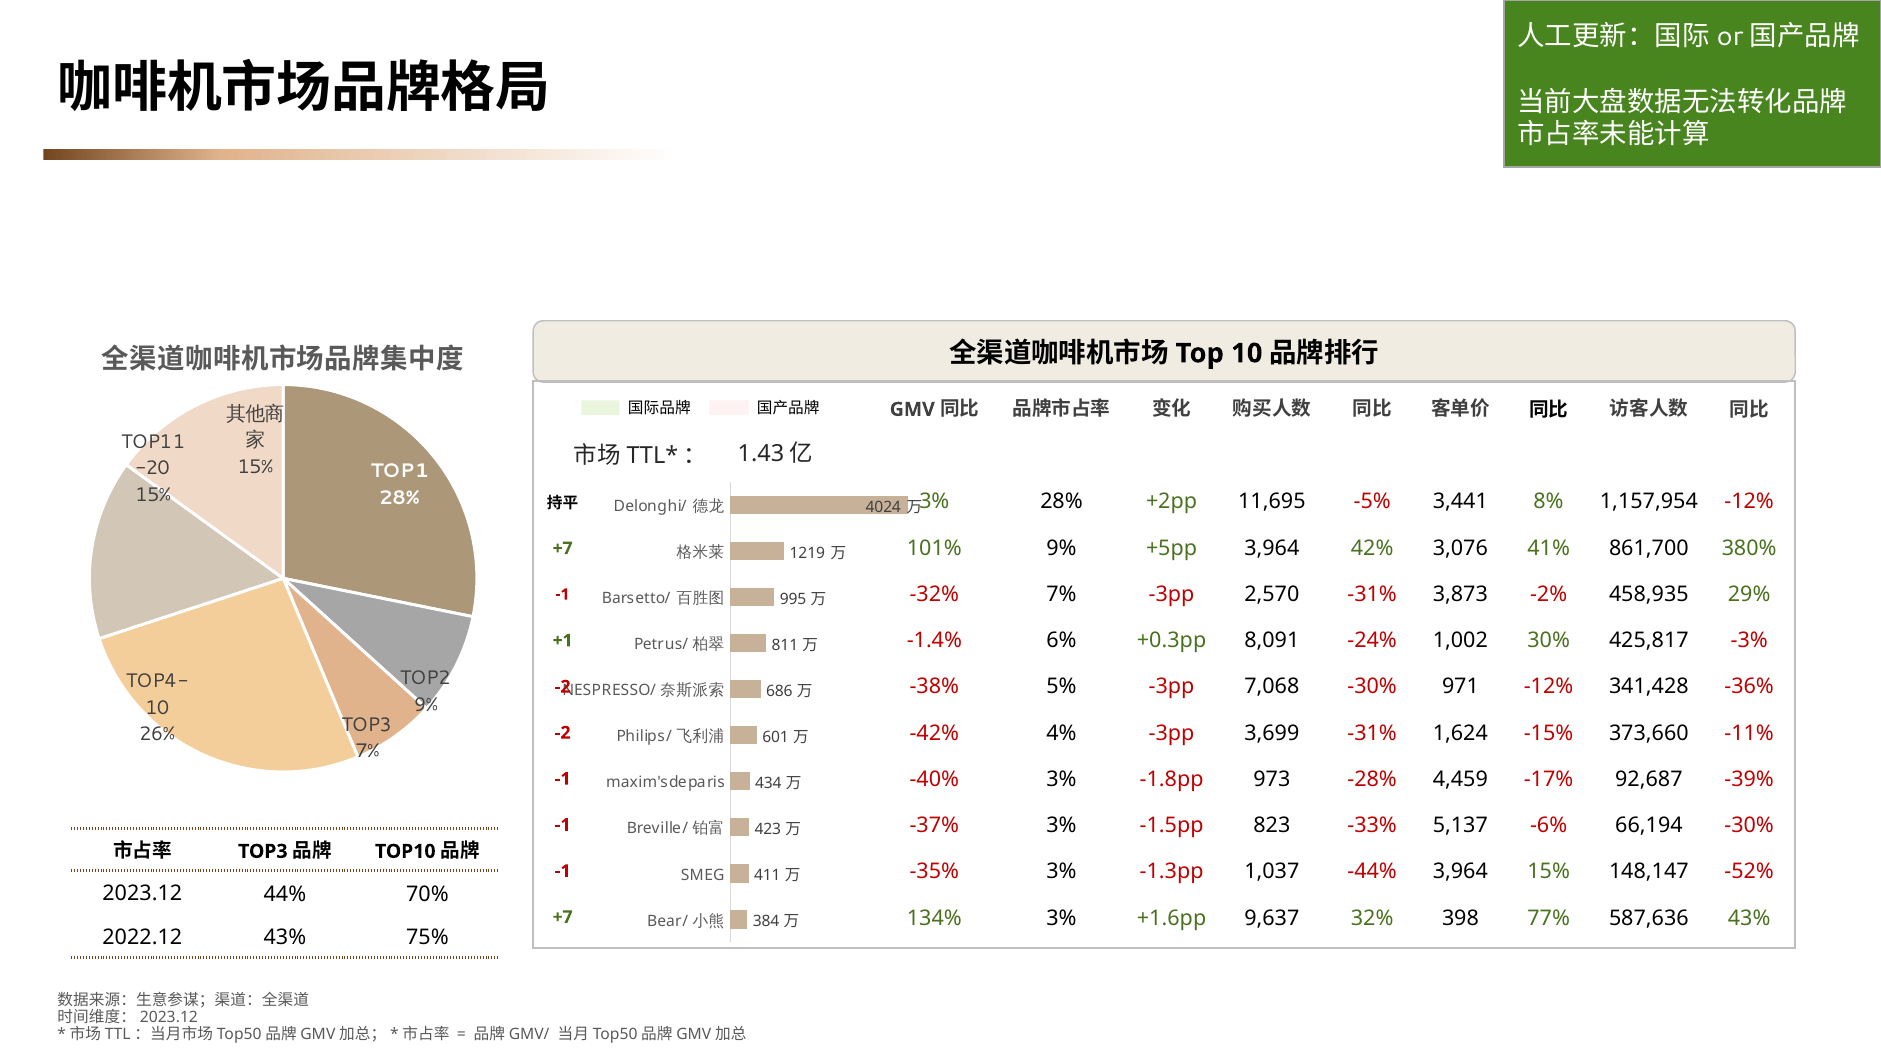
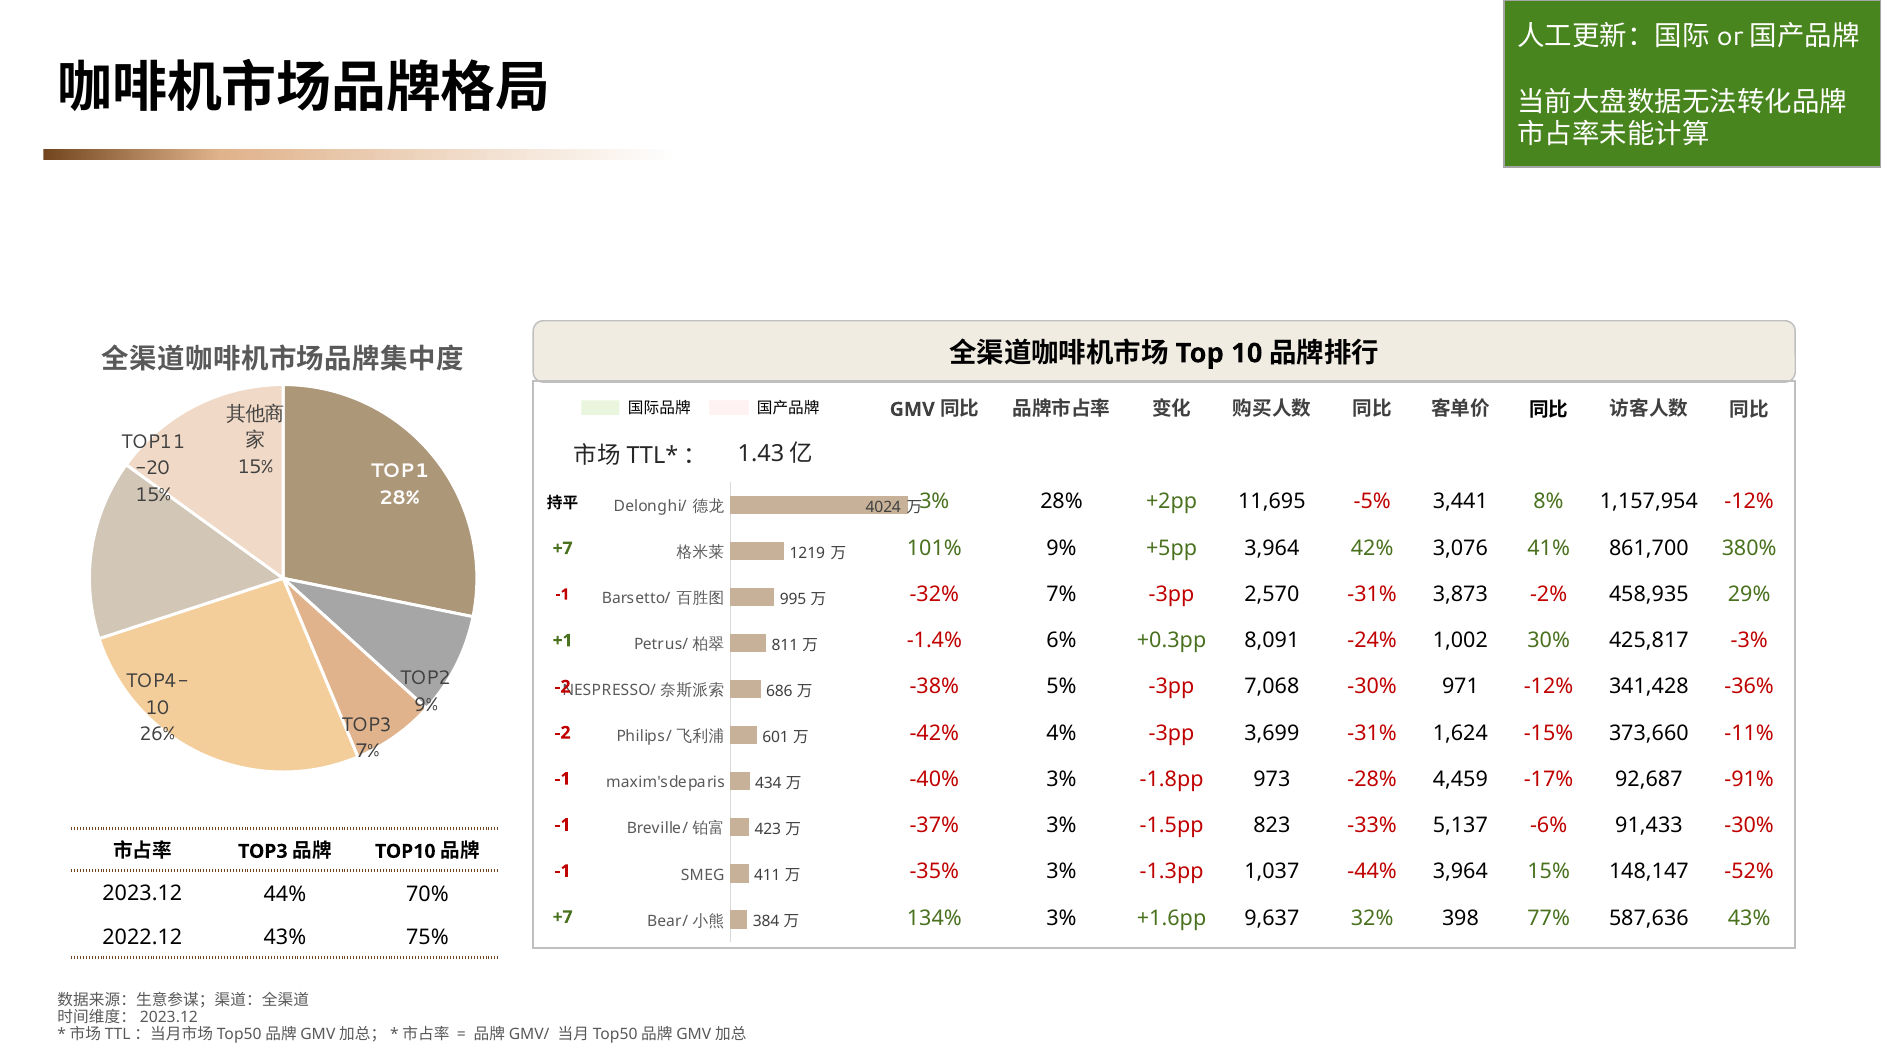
-39%: -39% -> -91% (1749, 779)
66,194: 66,194 -> 91,433 (1649, 826)
